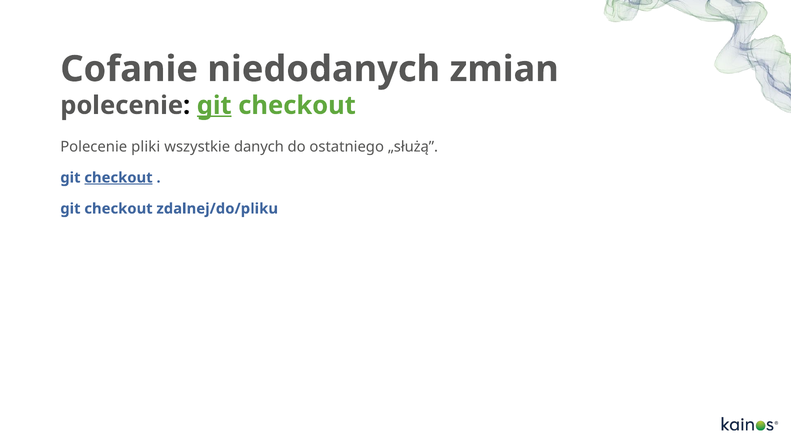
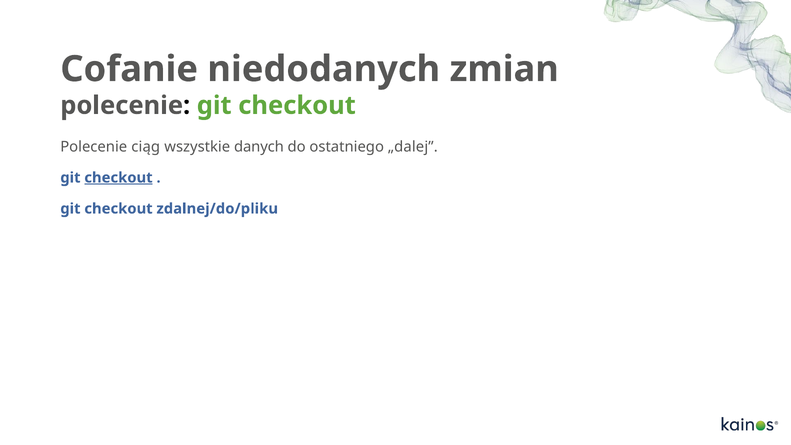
git underline: present -> none (214, 105)
pliki: pliki -> ciąg (146, 147)
„służą: „służą -> „dalej (413, 147)
